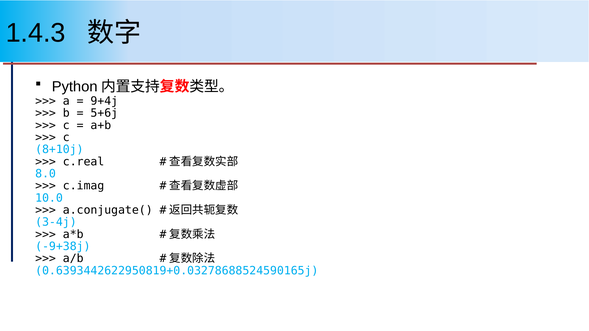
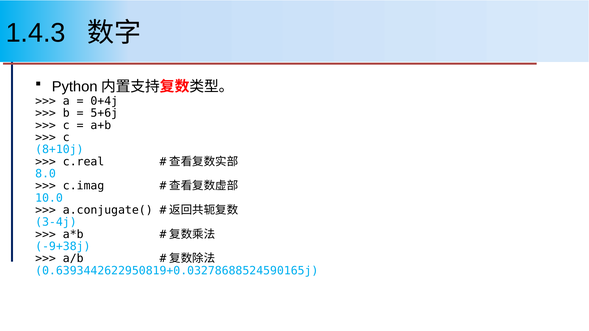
9+4j: 9+4j -> 0+4j (104, 101)
